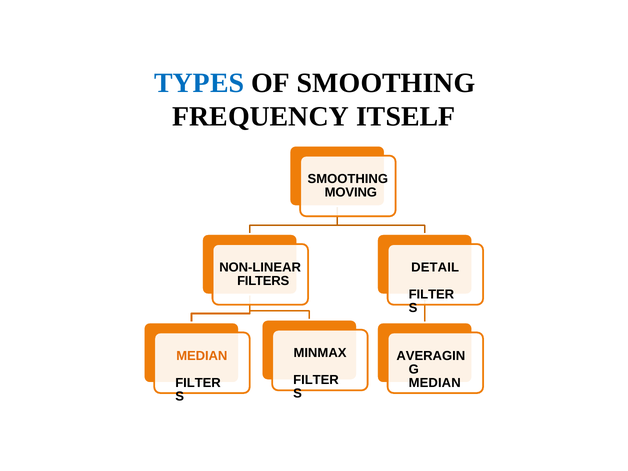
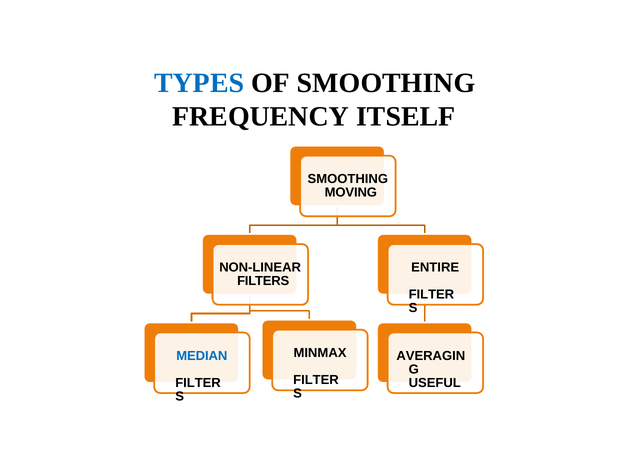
DETAIL: DETAIL -> ENTIRE (435, 267)
MEDIAN colour: orange -> blue (202, 356)
MEDIAN: MEDIAN -> USEFUL (435, 383)
